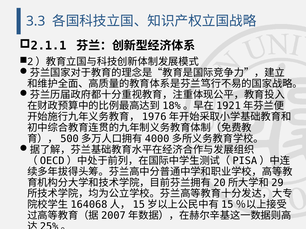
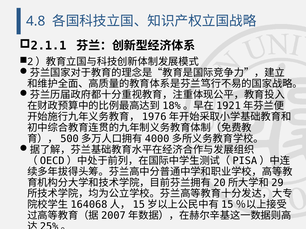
3.3: 3.3 -> 4.8 (36, 21)
